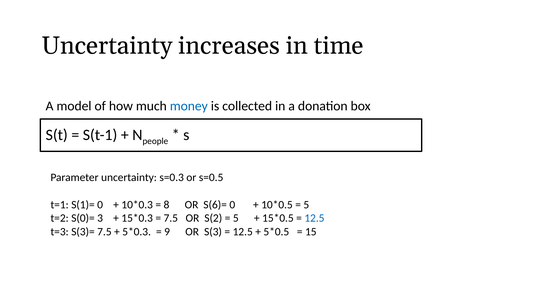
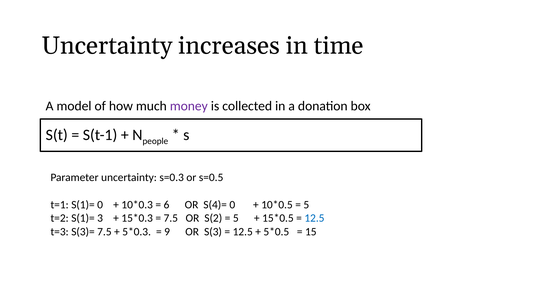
money colour: blue -> purple (189, 106)
8: 8 -> 6 (166, 205)
S(6)=: S(6)= -> S(4)= (215, 205)
t=2 S(0)=: S(0)= -> S(1)= (83, 219)
